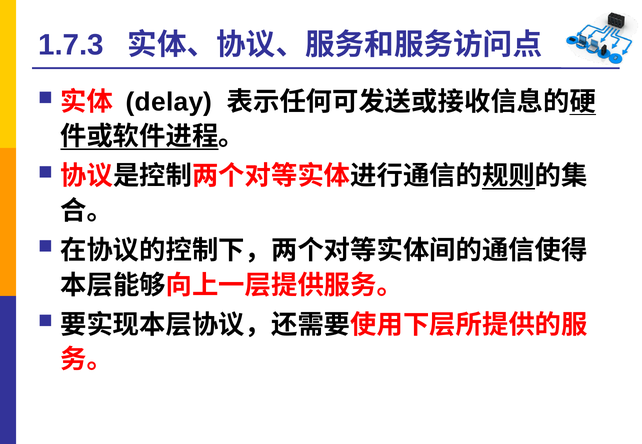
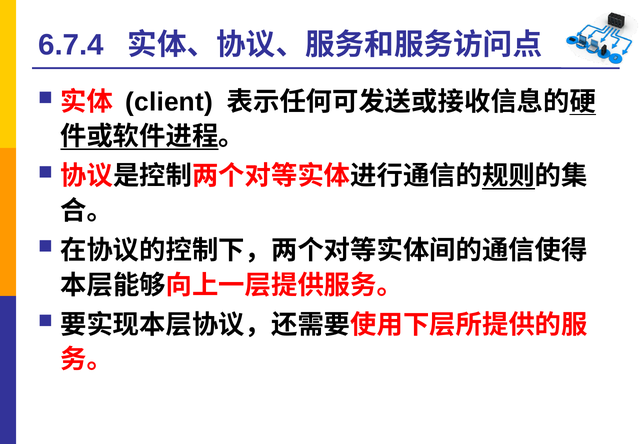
1.7.3: 1.7.3 -> 6.7.4 (71, 45)
delay: delay -> client (169, 102)
